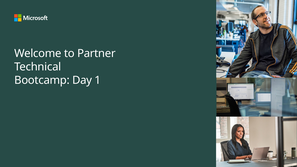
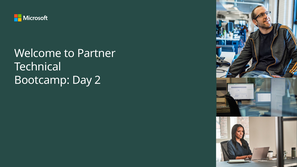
1: 1 -> 2 (98, 80)
